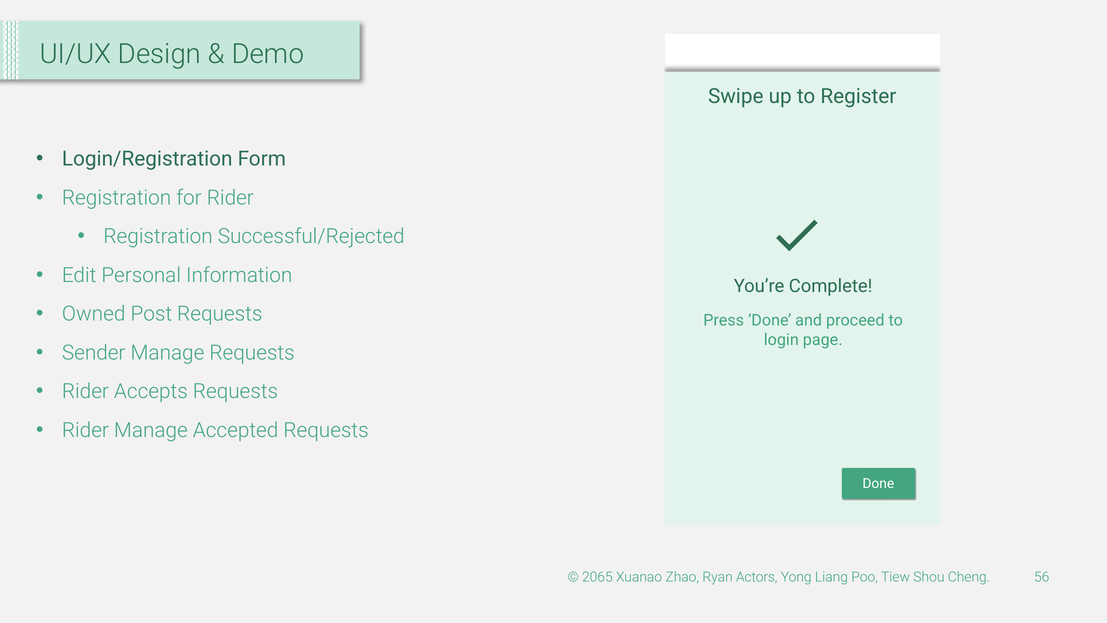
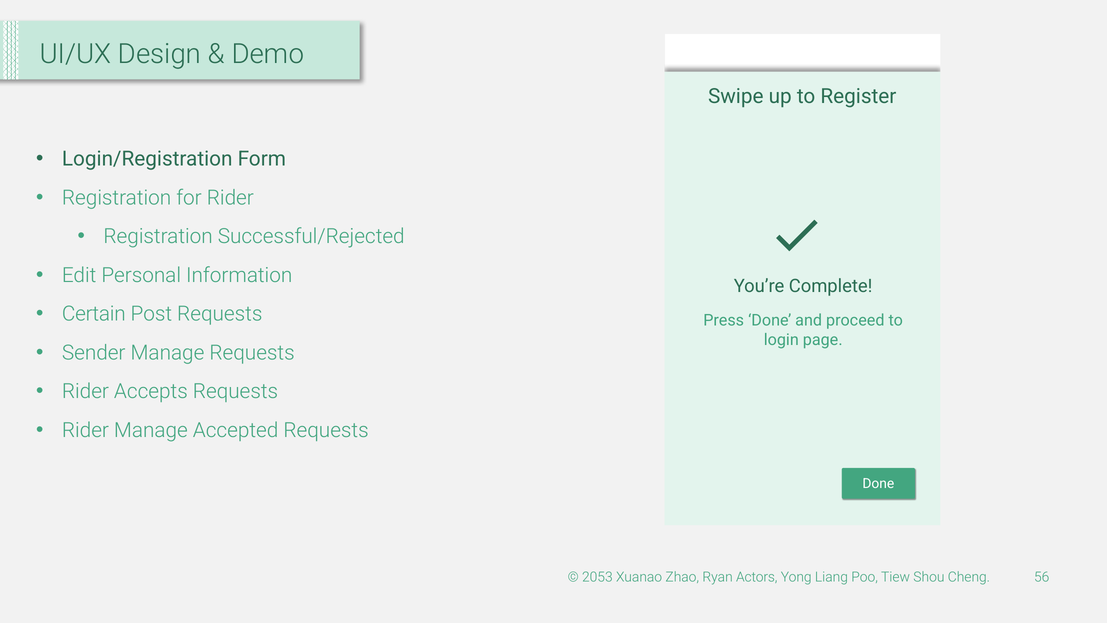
Owned: Owned -> Certain (94, 314)
2065: 2065 -> 2053 (597, 577)
